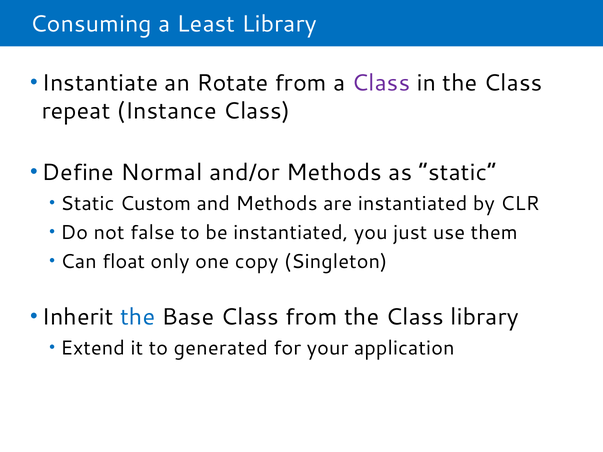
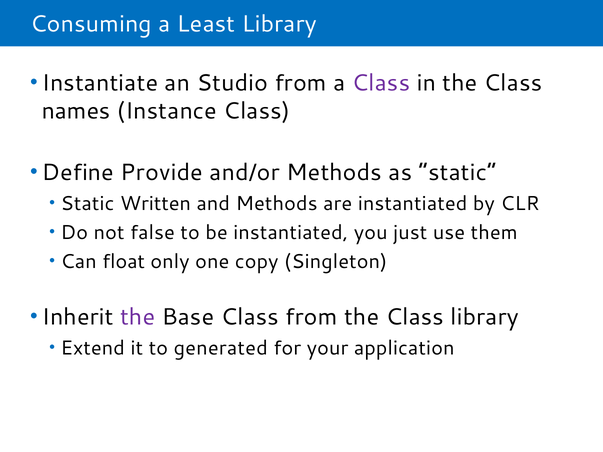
Rotate: Rotate -> Studio (232, 83)
repeat: repeat -> names (76, 111)
Normal: Normal -> Provide (162, 173)
Custom: Custom -> Written (155, 204)
the colour: blue -> purple (138, 317)
